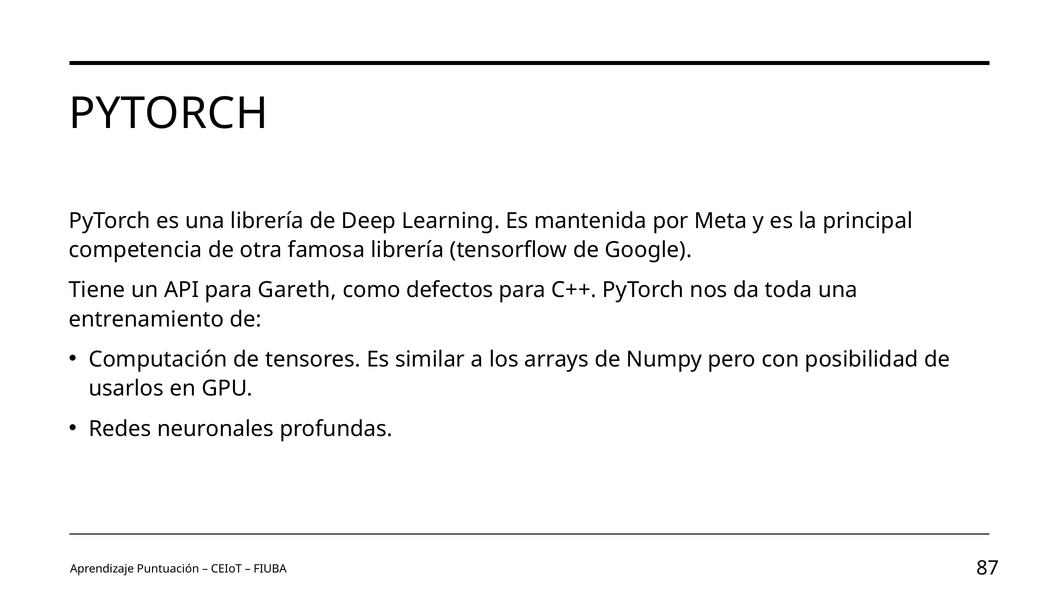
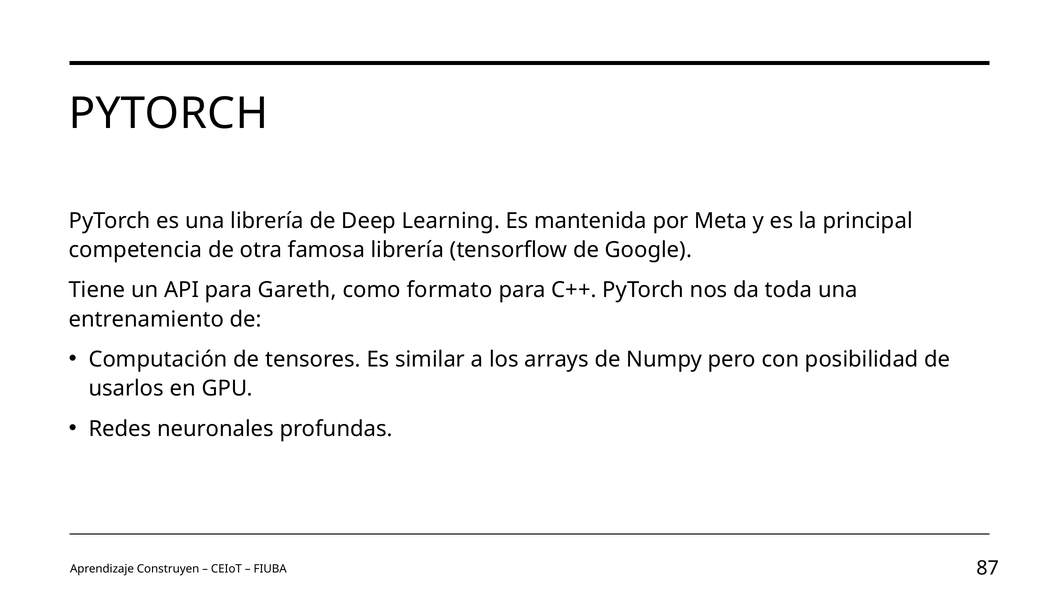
defectos: defectos -> formato (450, 290)
Puntuación: Puntuación -> Construyen (168, 569)
